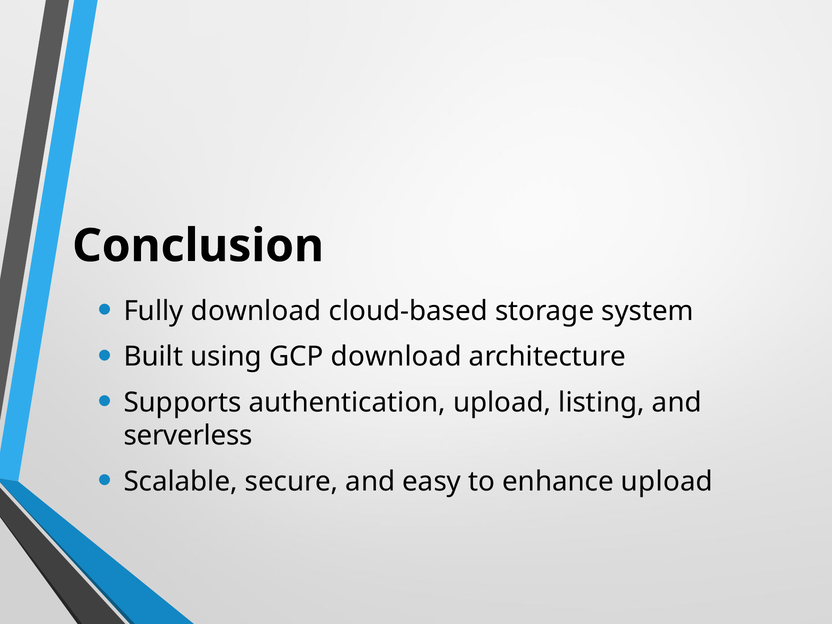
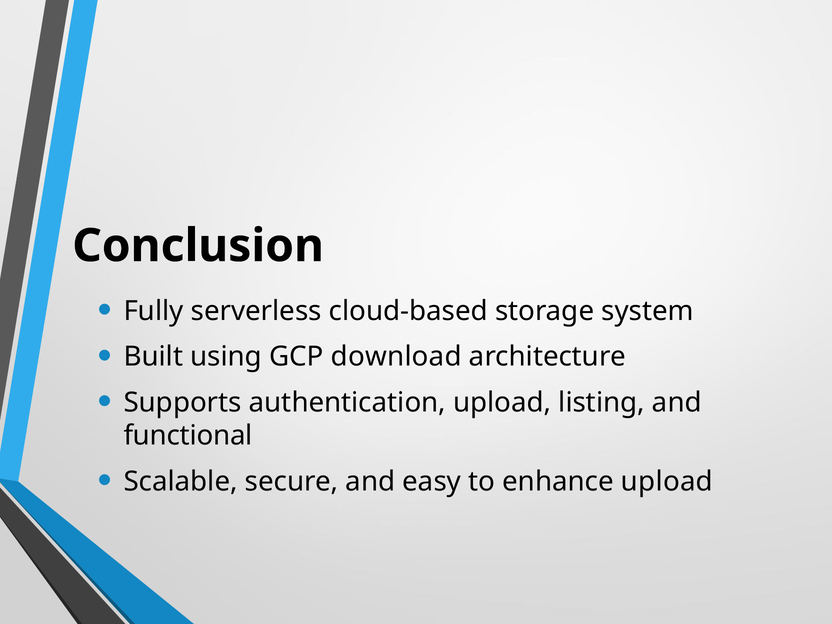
Fully download: download -> serverless (256, 311)
serverless: serverless -> functional (188, 436)
